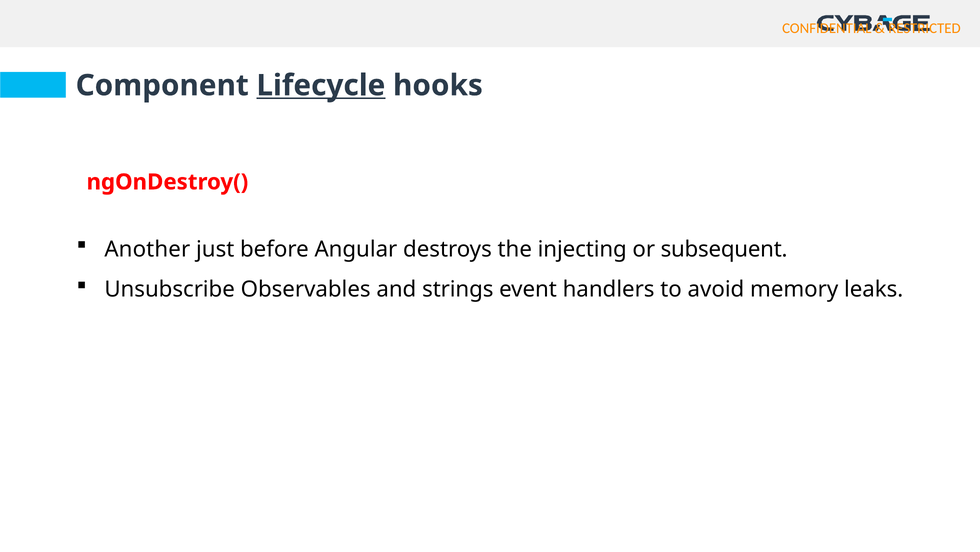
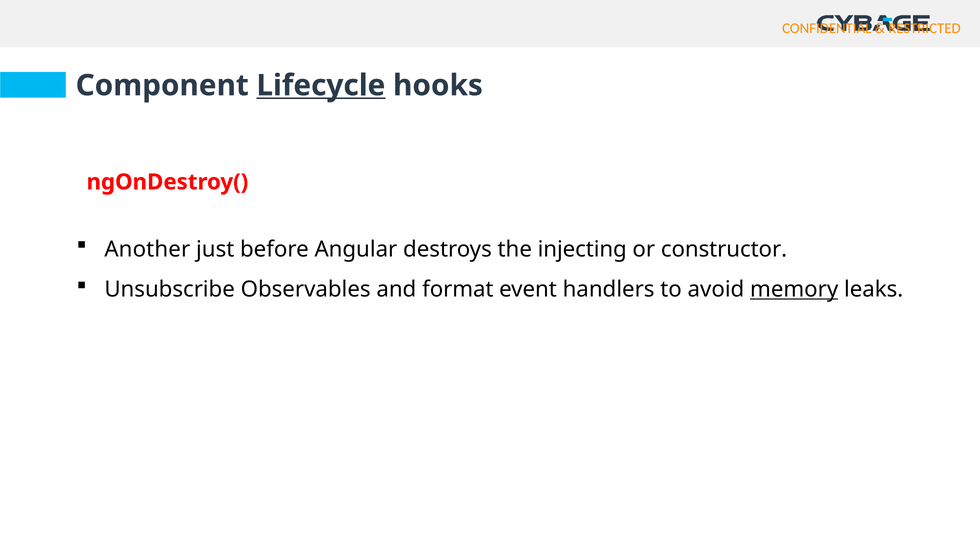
subsequent: subsequent -> constructor (724, 249)
strings: strings -> format (458, 289)
memory underline: none -> present (794, 289)
